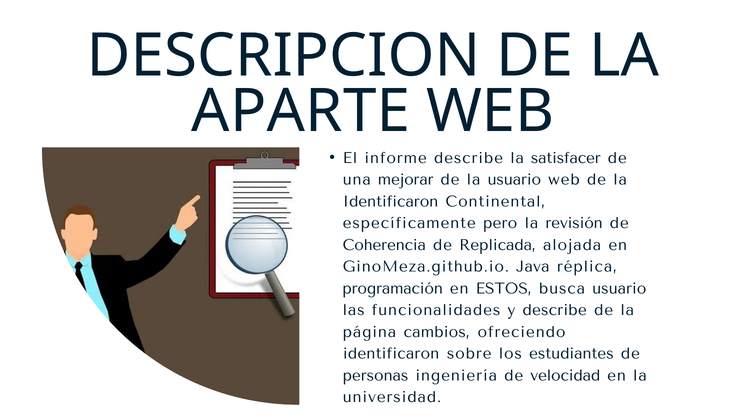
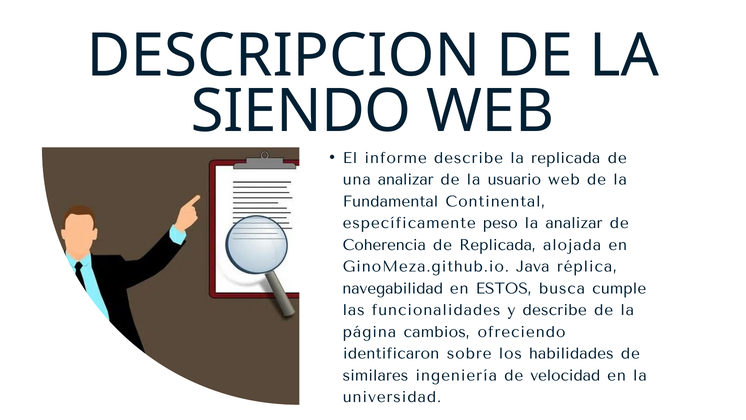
APARTE: APARTE -> SIENDO (301, 111)
la satisfacer: satisfacer -> replicada (566, 158)
una mejorar: mejorar -> analizar (406, 180)
Identificaron: Identificaron -> Fundamental (390, 201)
pero: pero -> peso (500, 223)
la revisión: revisión -> analizar (574, 223)
programación: programación -> navegabilidad (393, 288)
busca usuario: usuario -> cumple (619, 288)
estudiantes: estudiantes -> habilidades (571, 353)
personas: personas -> similares (375, 375)
